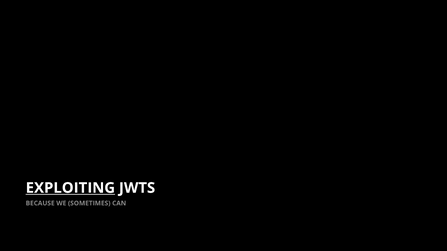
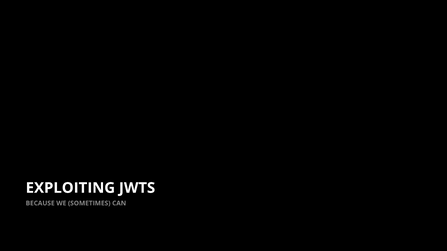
EXPLOITING underline: present -> none (70, 188)
